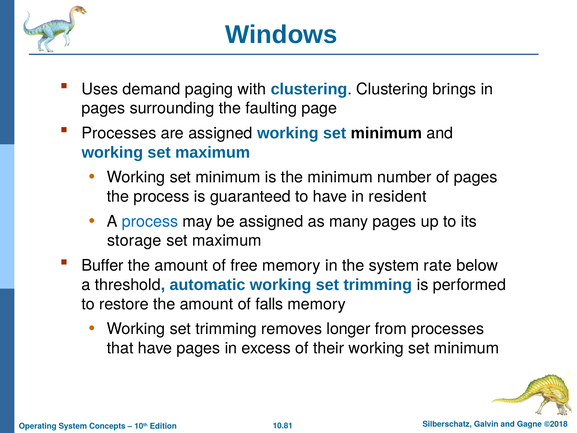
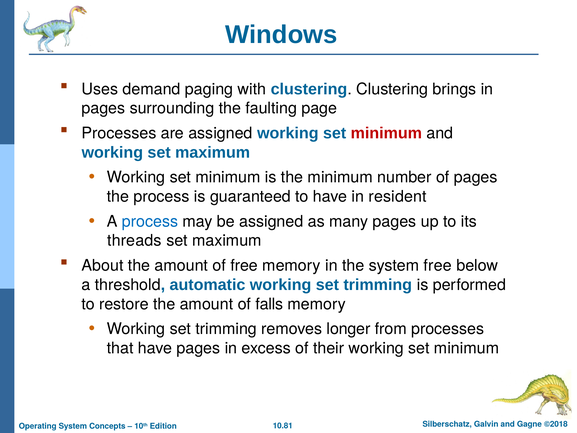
minimum colour: black -> red (386, 133)
storage: storage -> threads (134, 241)
Buffer: Buffer -> About (103, 265)
system rate: rate -> free (438, 265)
